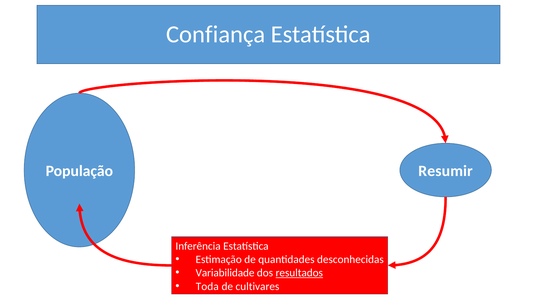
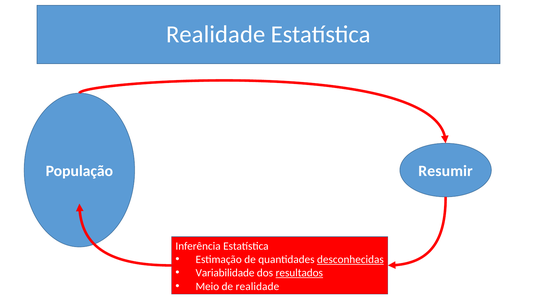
Confiança: Confiança -> Realidade (216, 34)
desconhecidas underline: none -> present (350, 260)
Toda: Toda -> Meio (207, 286)
de cultivares: cultivares -> realidade (257, 286)
